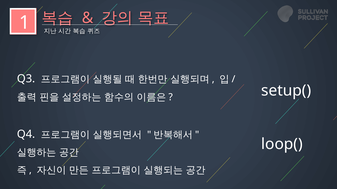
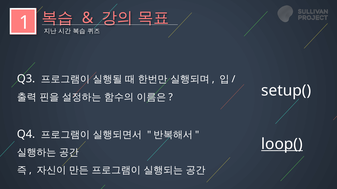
loop( underline: none -> present (282, 144)
